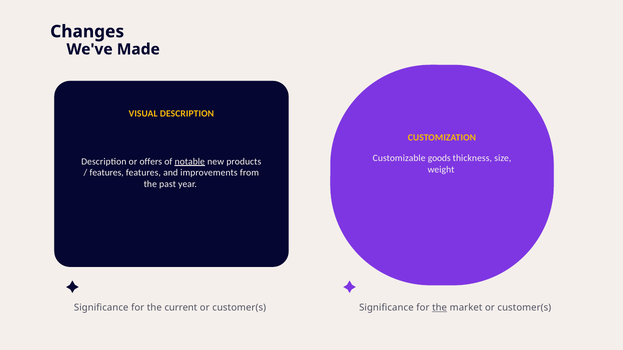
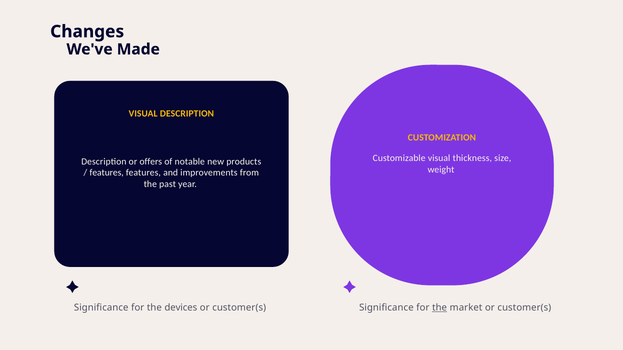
Customizable goods: goods -> visual (439, 158)
notable underline: present -> none (190, 162)
current: current -> devices (181, 308)
